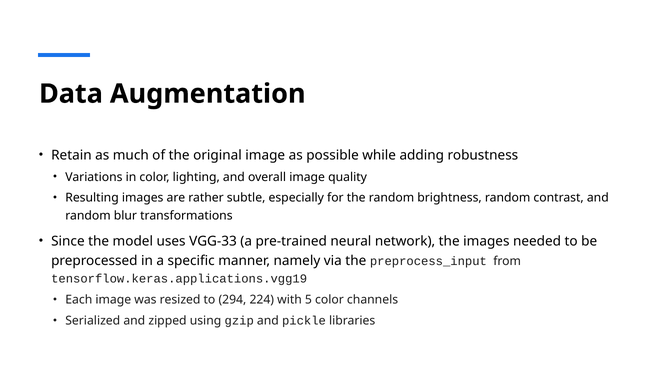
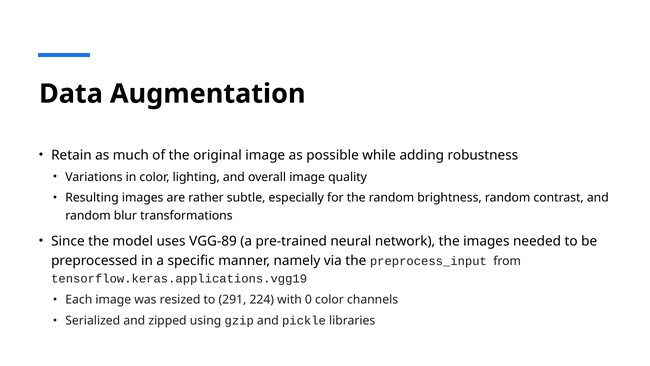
VGG-33: VGG-33 -> VGG-89 (213, 241)
294: 294 -> 291 (232, 299)
5: 5 -> 0 (308, 299)
